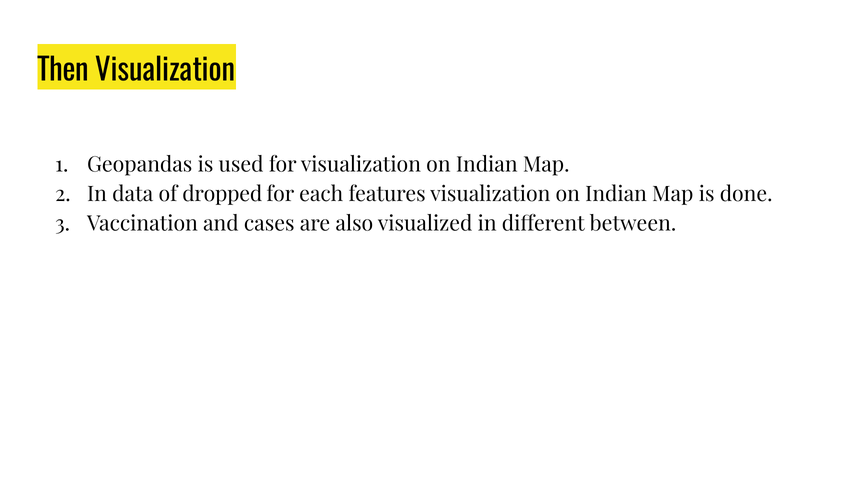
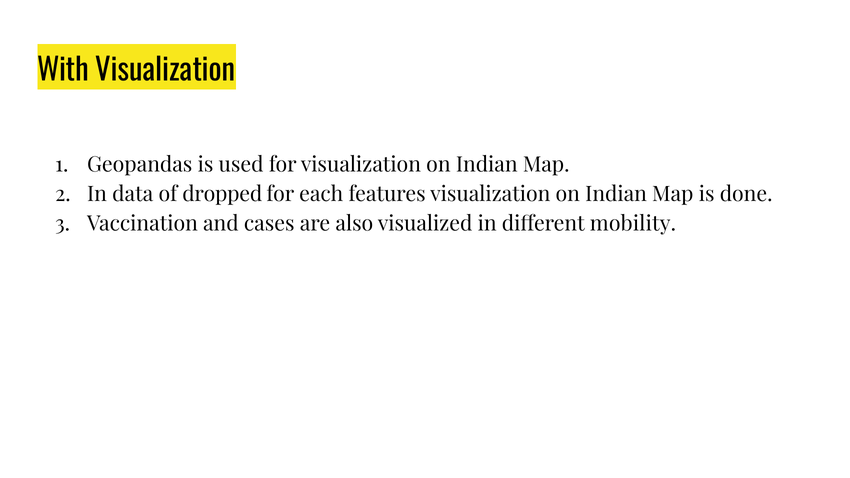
Then: Then -> With (63, 70)
between: between -> mobility (633, 224)
